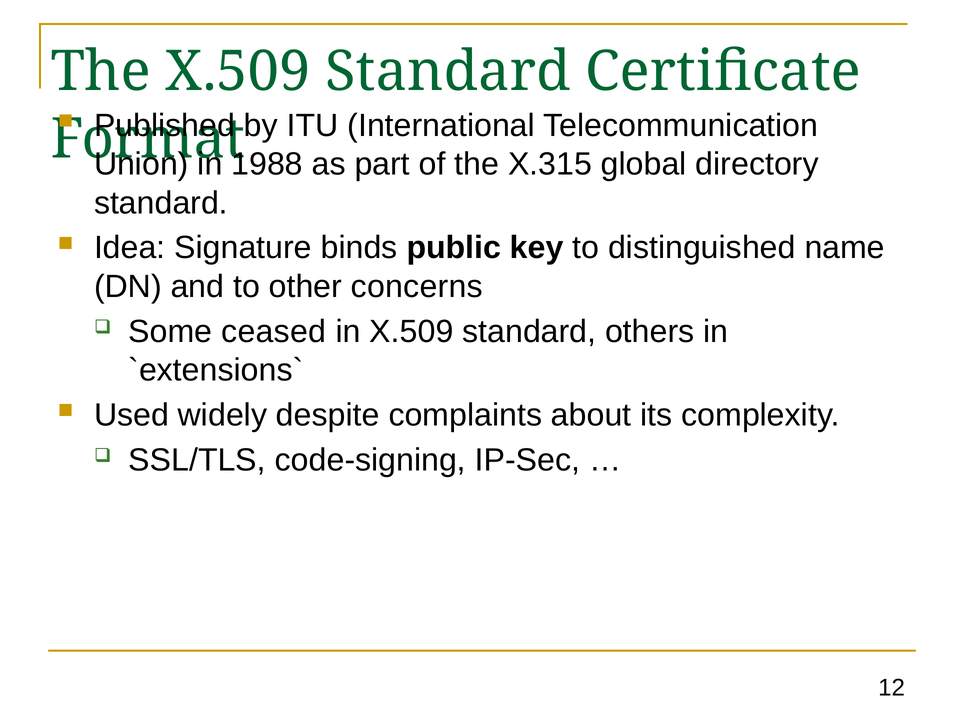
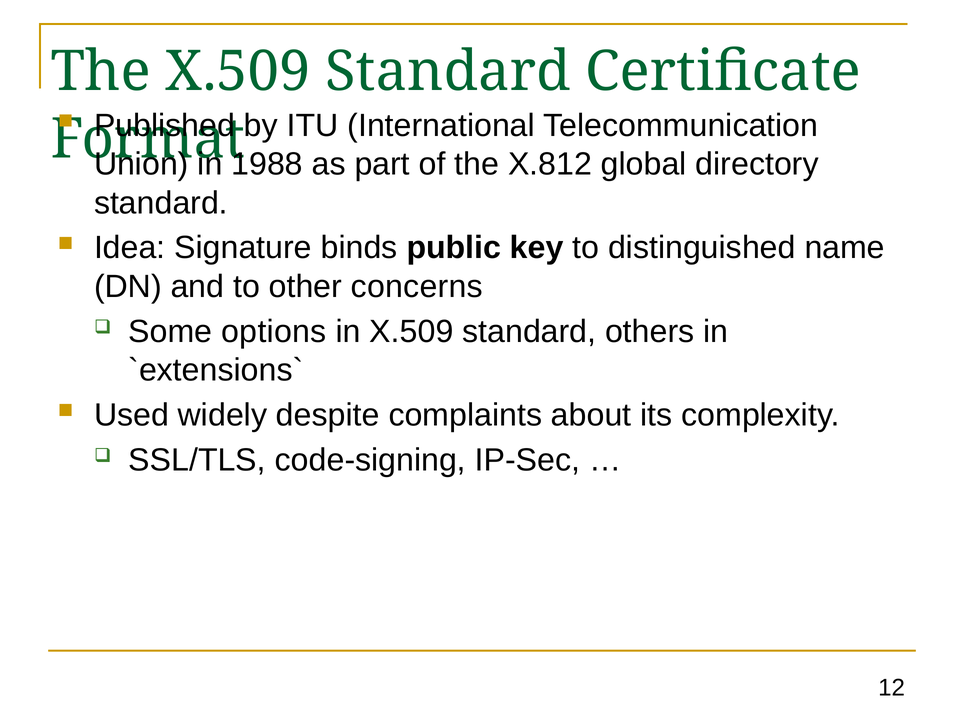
X.315: X.315 -> X.812 (550, 164)
ceased: ceased -> options (274, 331)
